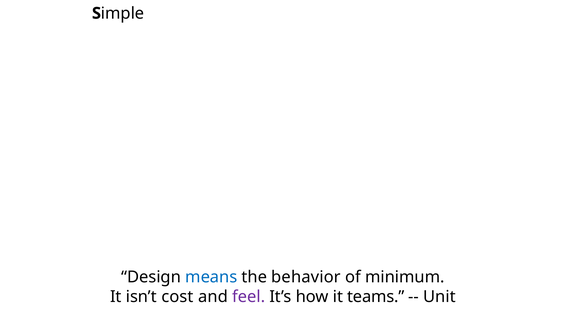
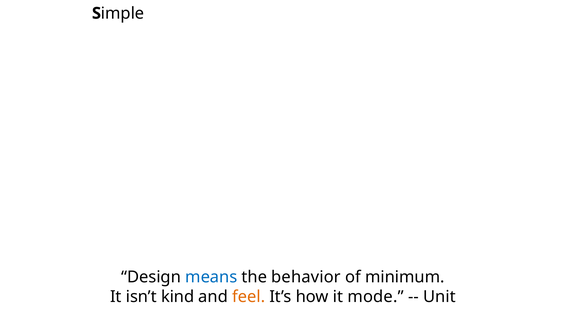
cost: cost -> kind (178, 297)
feel colour: purple -> orange (249, 297)
teams: teams -> mode (376, 297)
